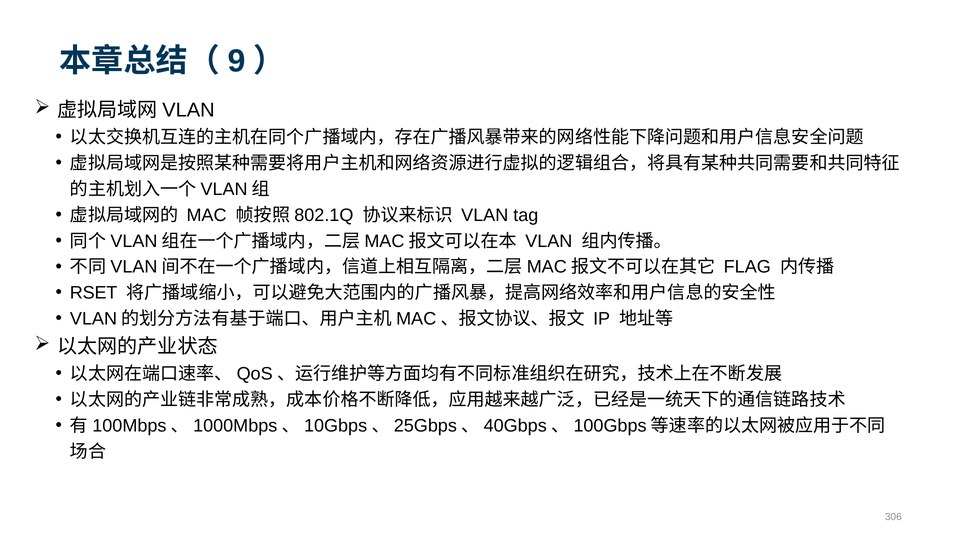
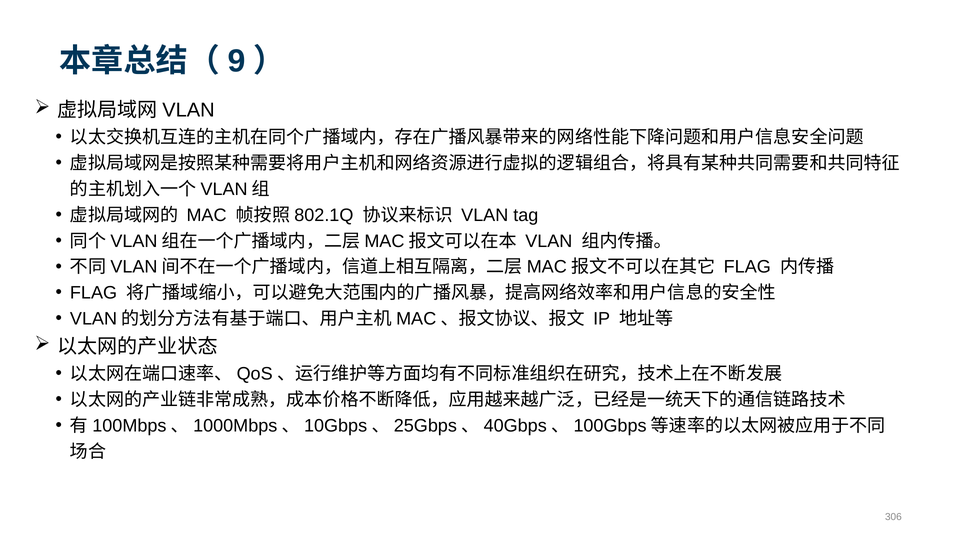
RSET: RSET -> FLAG (94, 293)
